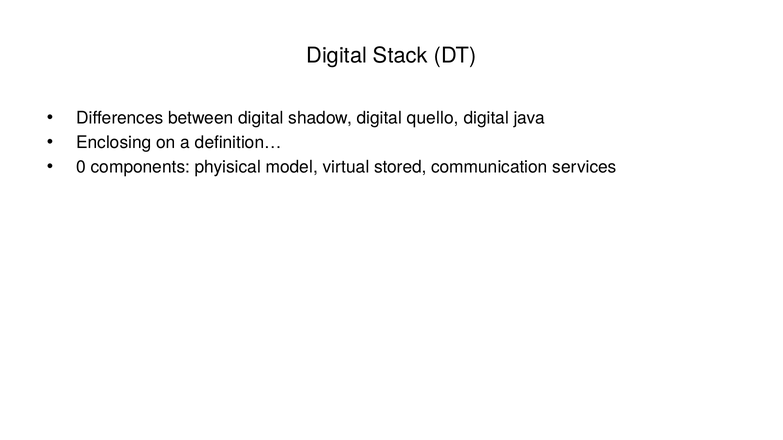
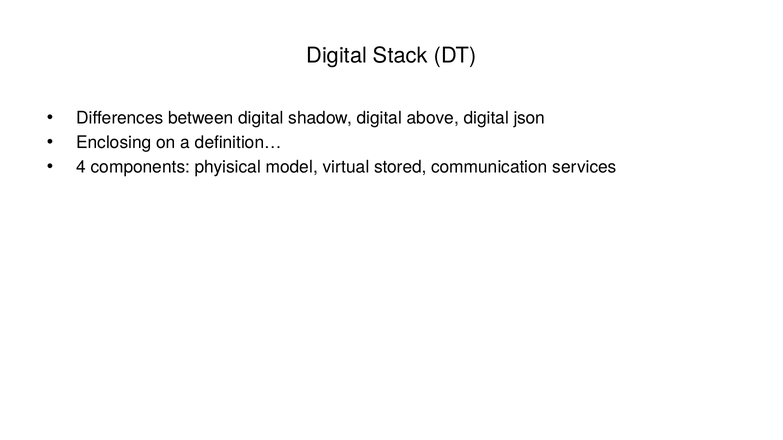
quello: quello -> above (433, 118)
java: java -> json (529, 118)
0: 0 -> 4 (81, 167)
